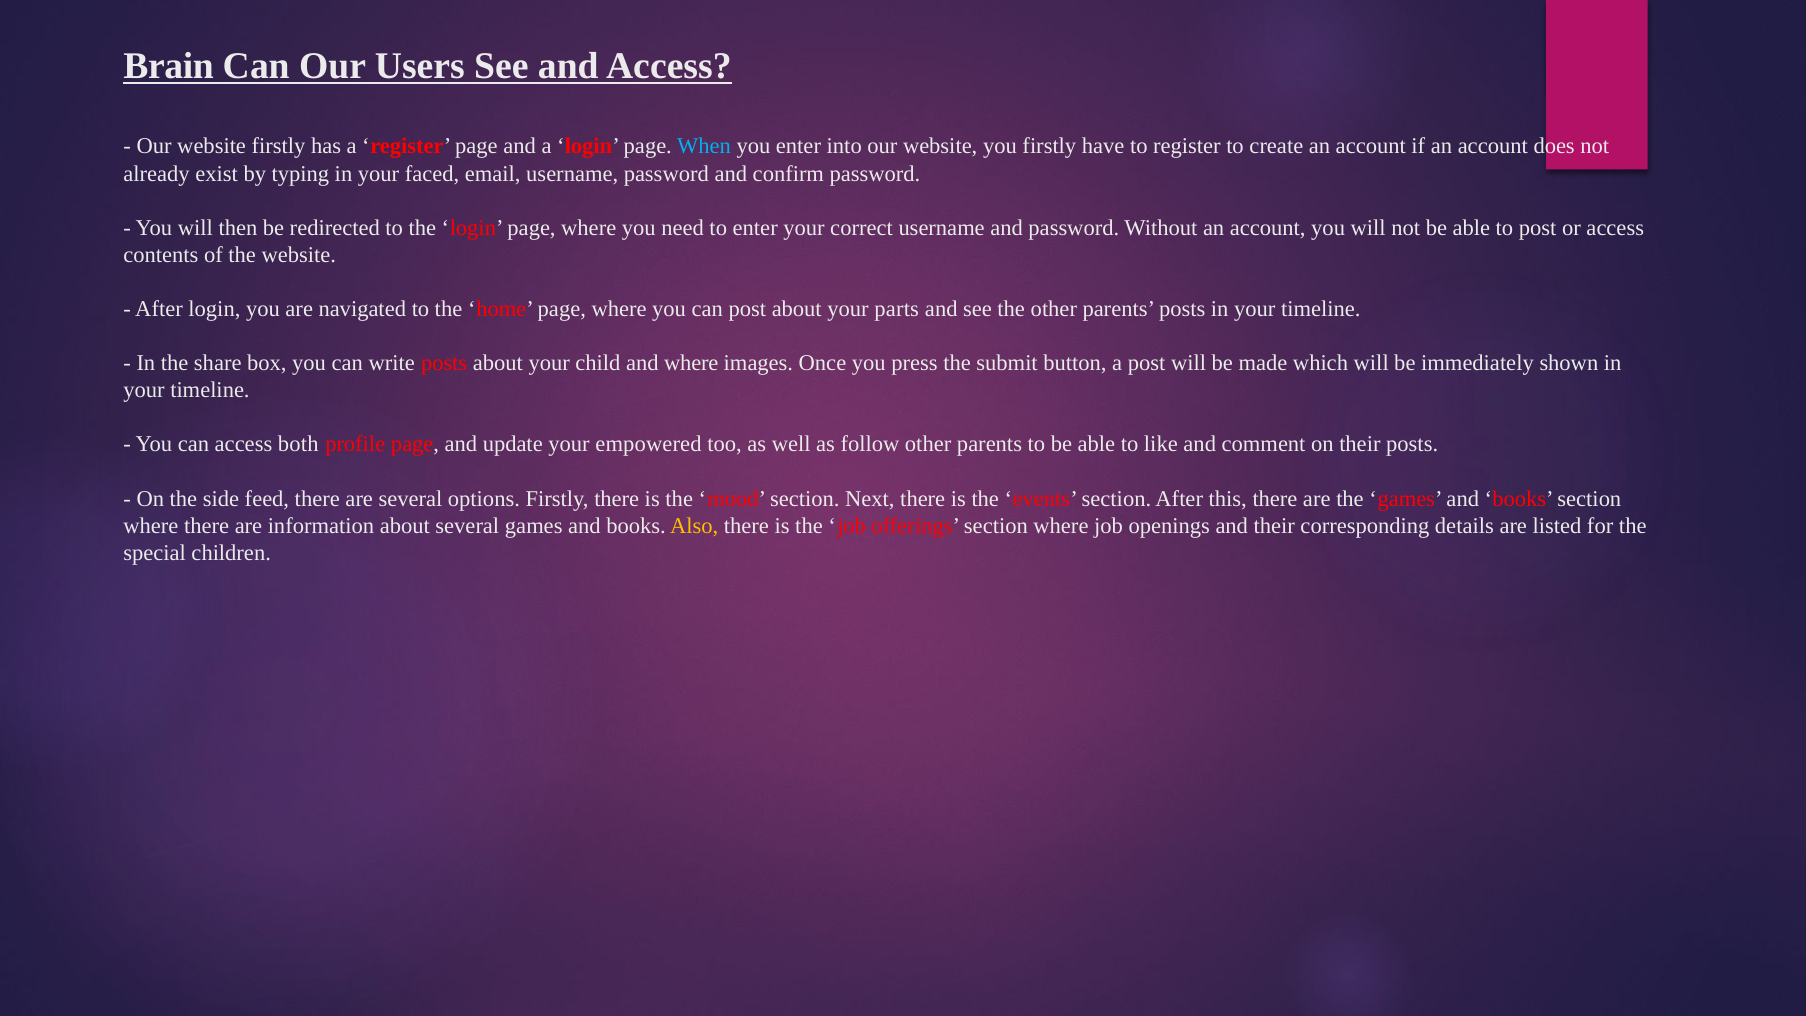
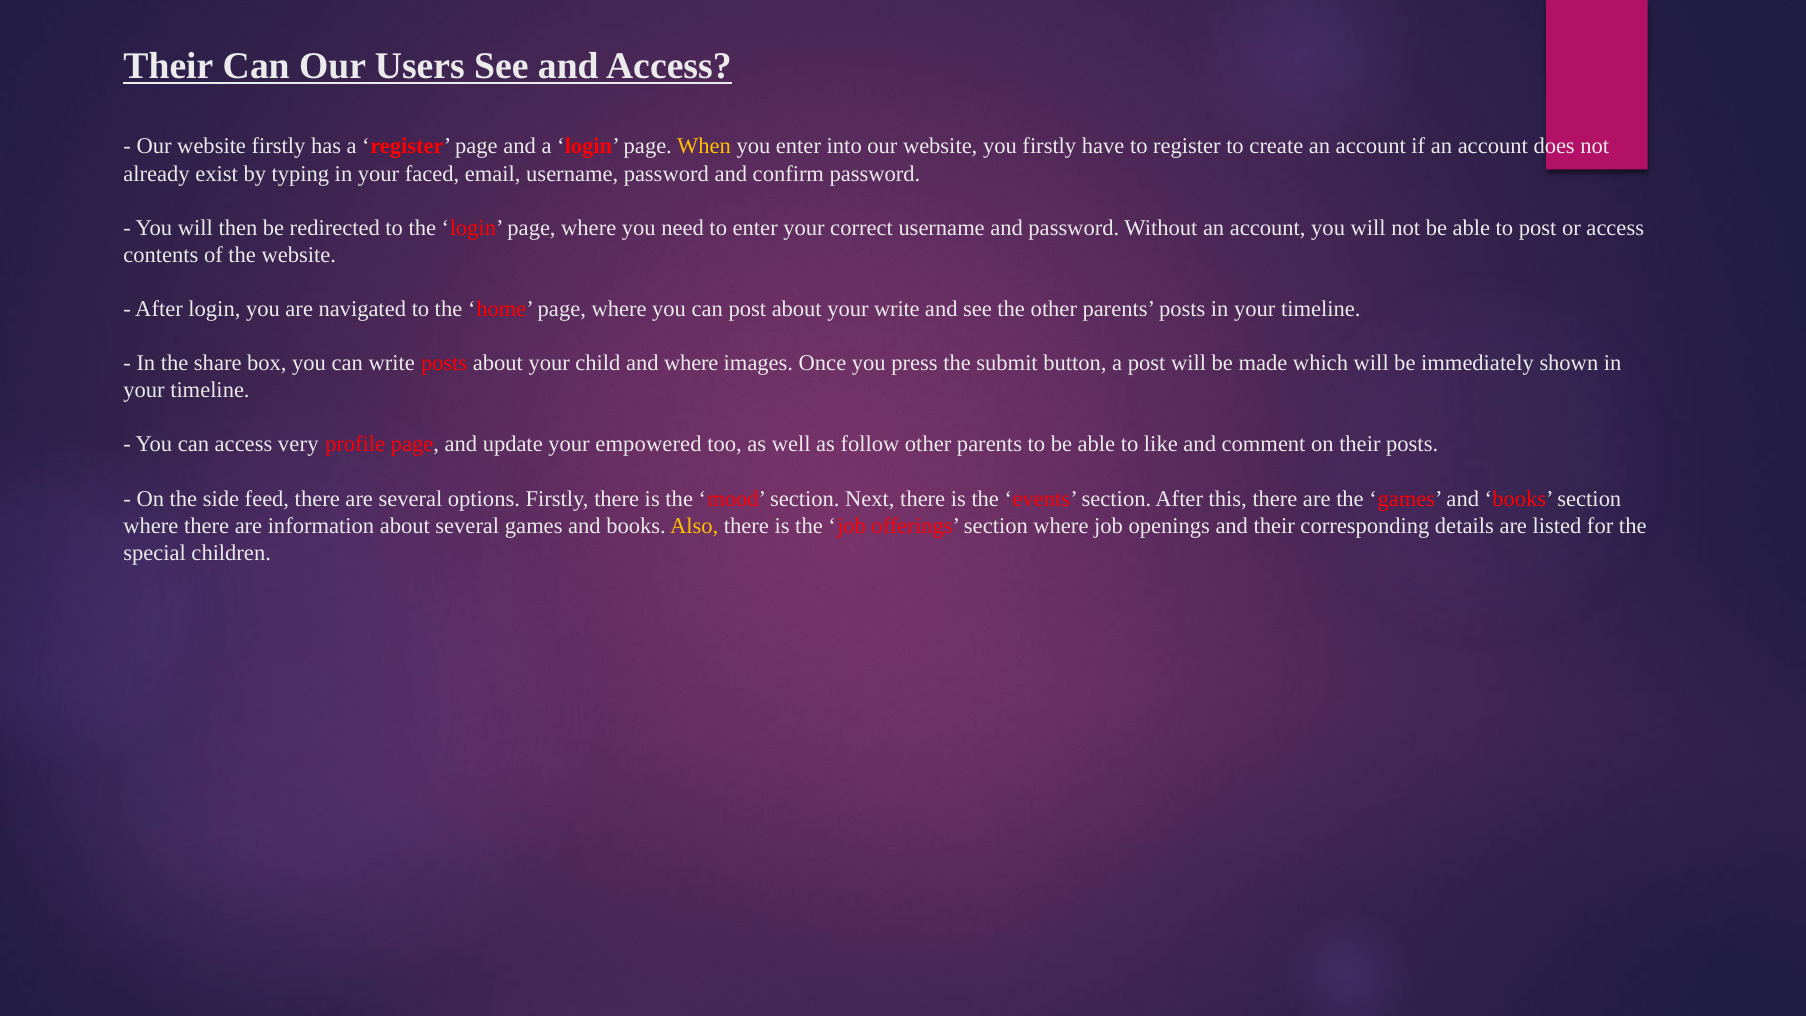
Brain: Brain -> Their (168, 66)
When colour: light blue -> yellow (704, 146)
your parts: parts -> write (897, 309)
both: both -> very (298, 444)
